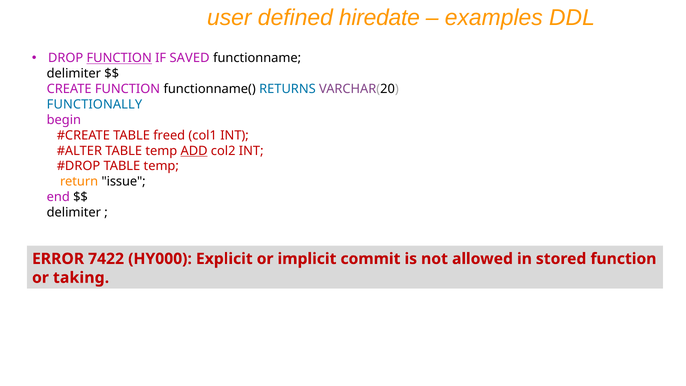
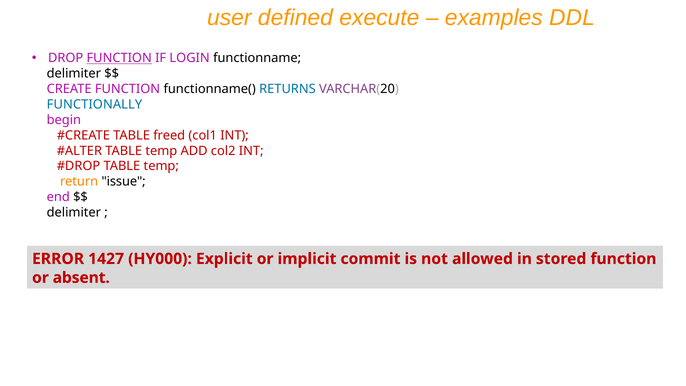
hiredate: hiredate -> execute (379, 18)
SAVED: SAVED -> LOGIN (190, 58)
ADD underline: present -> none (194, 151)
7422: 7422 -> 1427 (106, 259)
taking: taking -> absent (81, 278)
